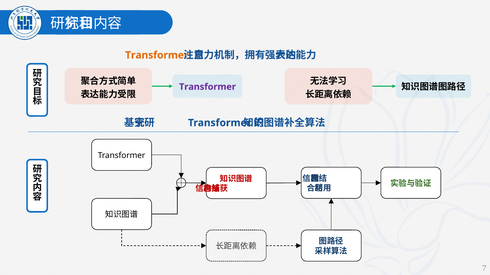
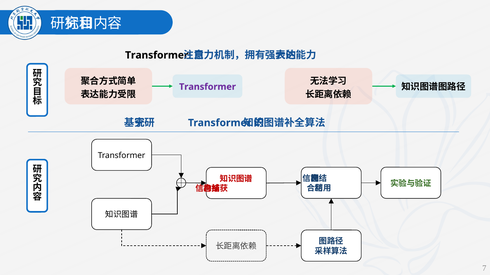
Transformer colour: orange -> black (158, 55)
